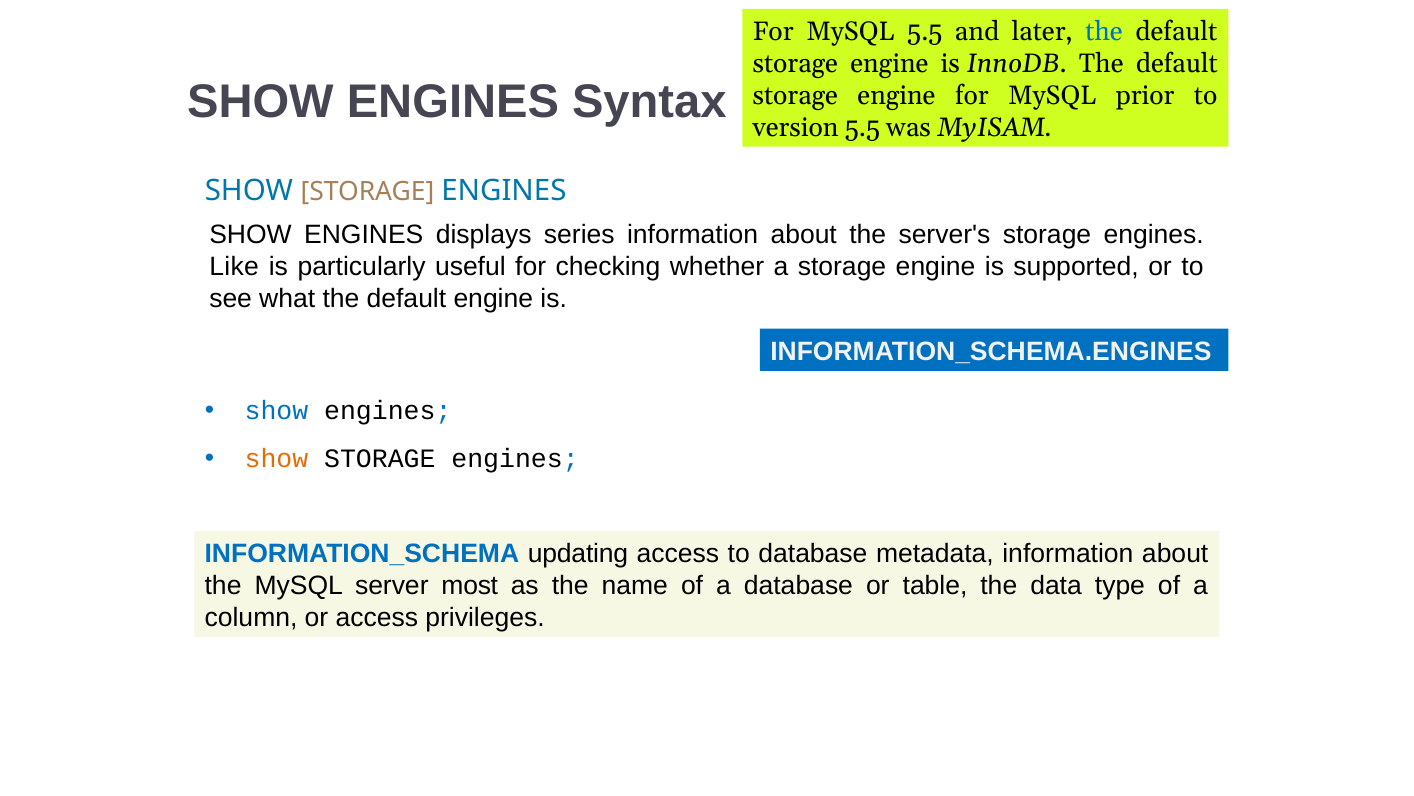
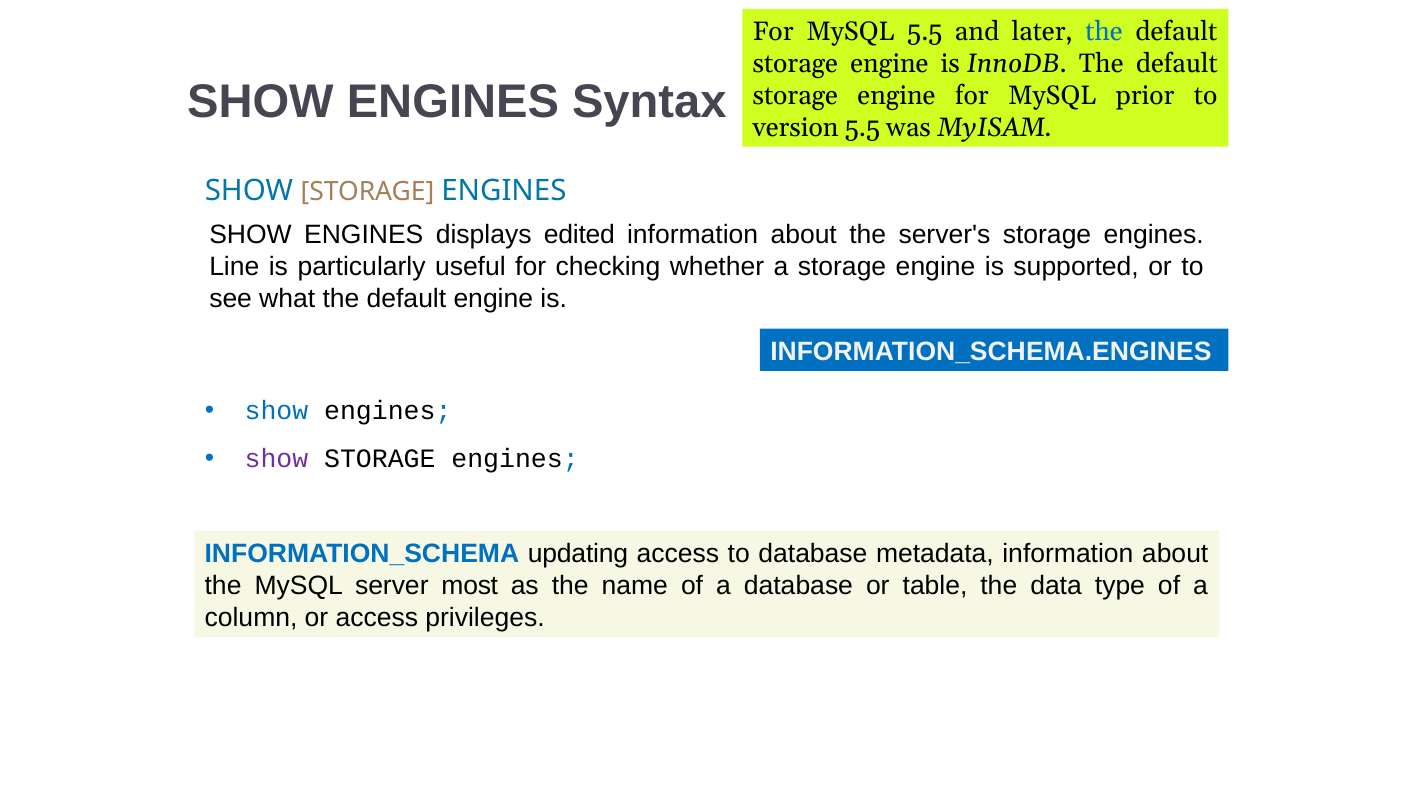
series: series -> edited (579, 235)
Like: Like -> Line (234, 267)
show colour: orange -> purple (276, 459)
